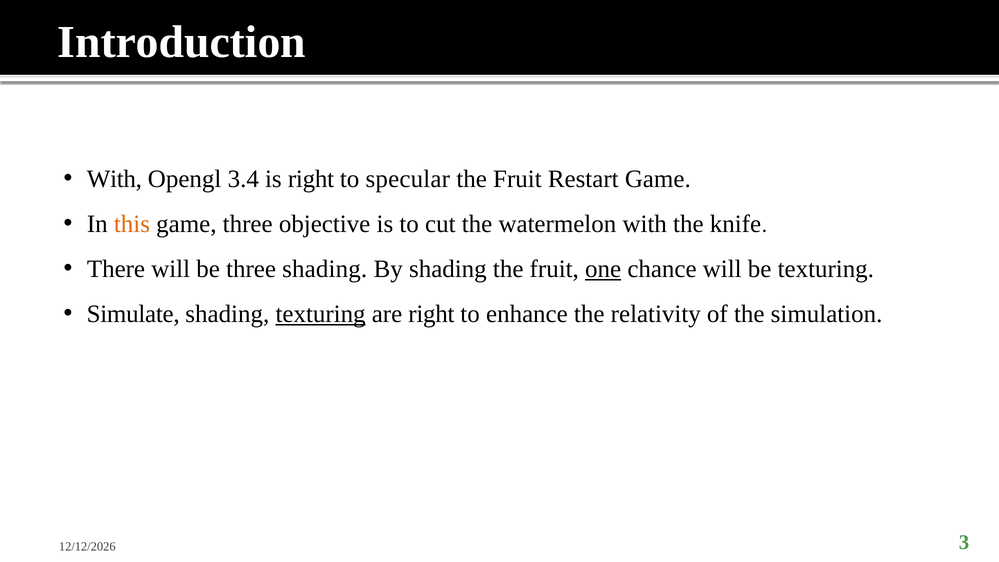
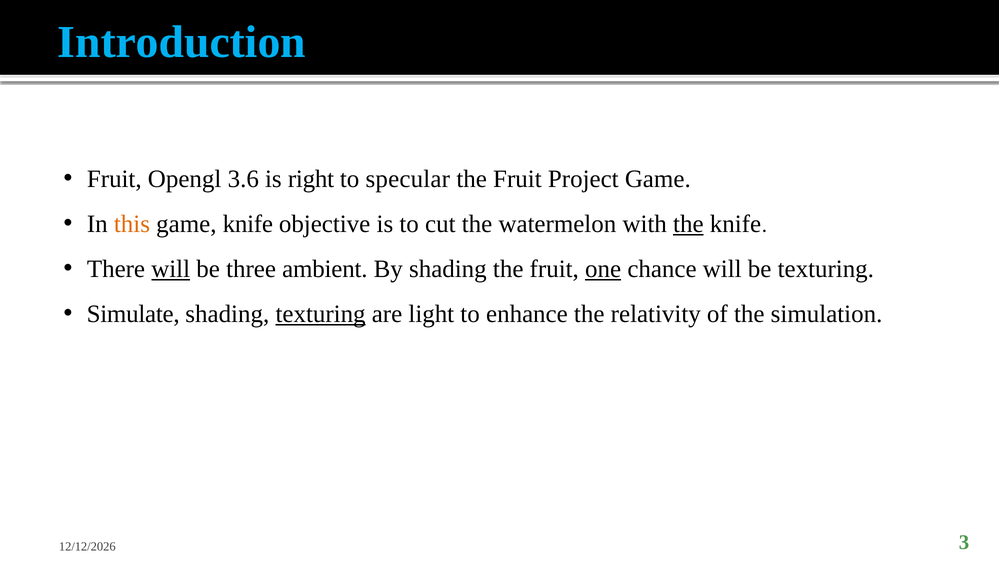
Introduction colour: white -> light blue (182, 42)
With: With -> Fruit (114, 179)
3.4: 3.4 -> 3.6 (243, 179)
Restart: Restart -> Project (583, 179)
game three: three -> knife (248, 224)
the underline: none -> present (688, 224)
will underline: none -> present (171, 269)
three shading: shading -> ambient (325, 269)
are right: right -> light (431, 314)
